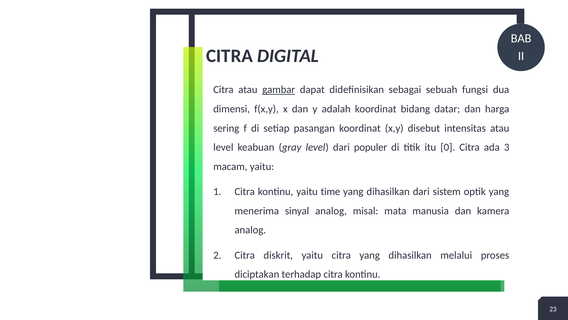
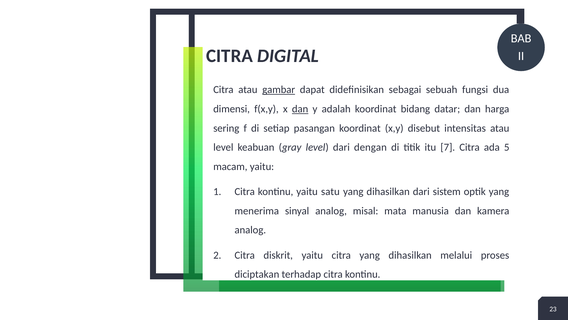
dan underline: none -> present (300, 109)
populer: populer -> dengan (370, 147)
0: 0 -> 7 (448, 147)
3: 3 -> 5 (507, 147)
time: time -> satu (330, 191)
